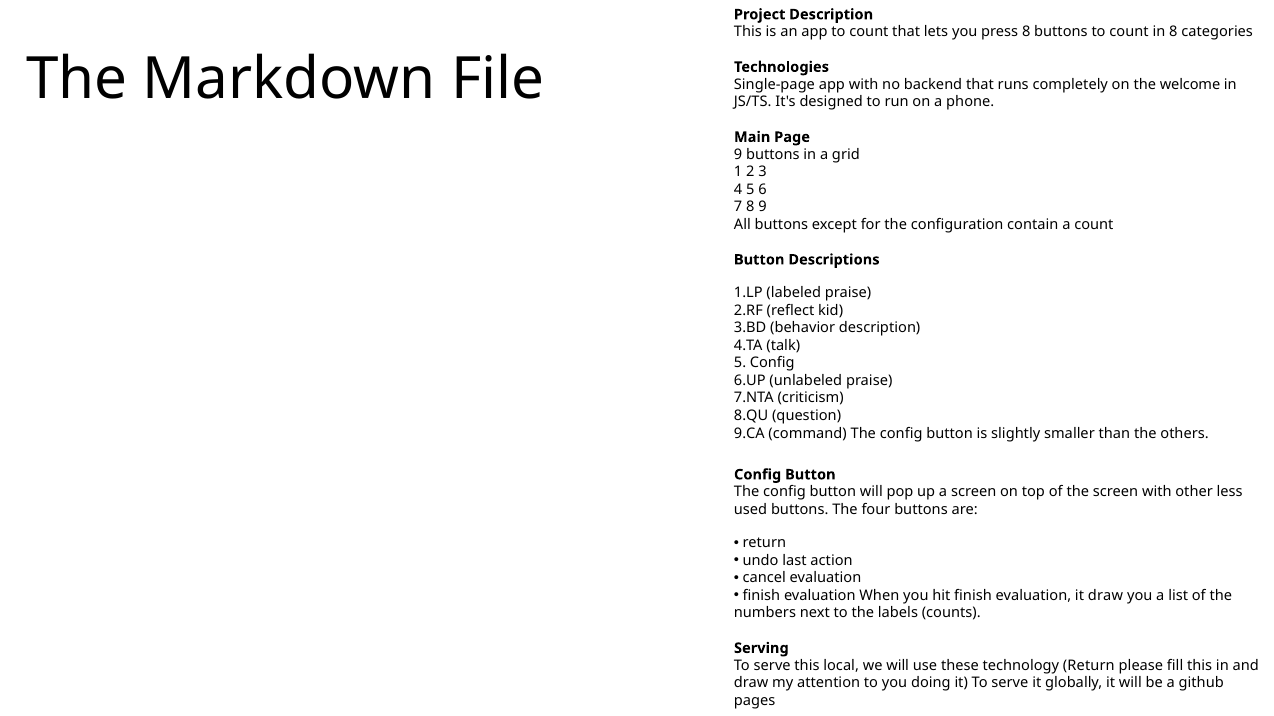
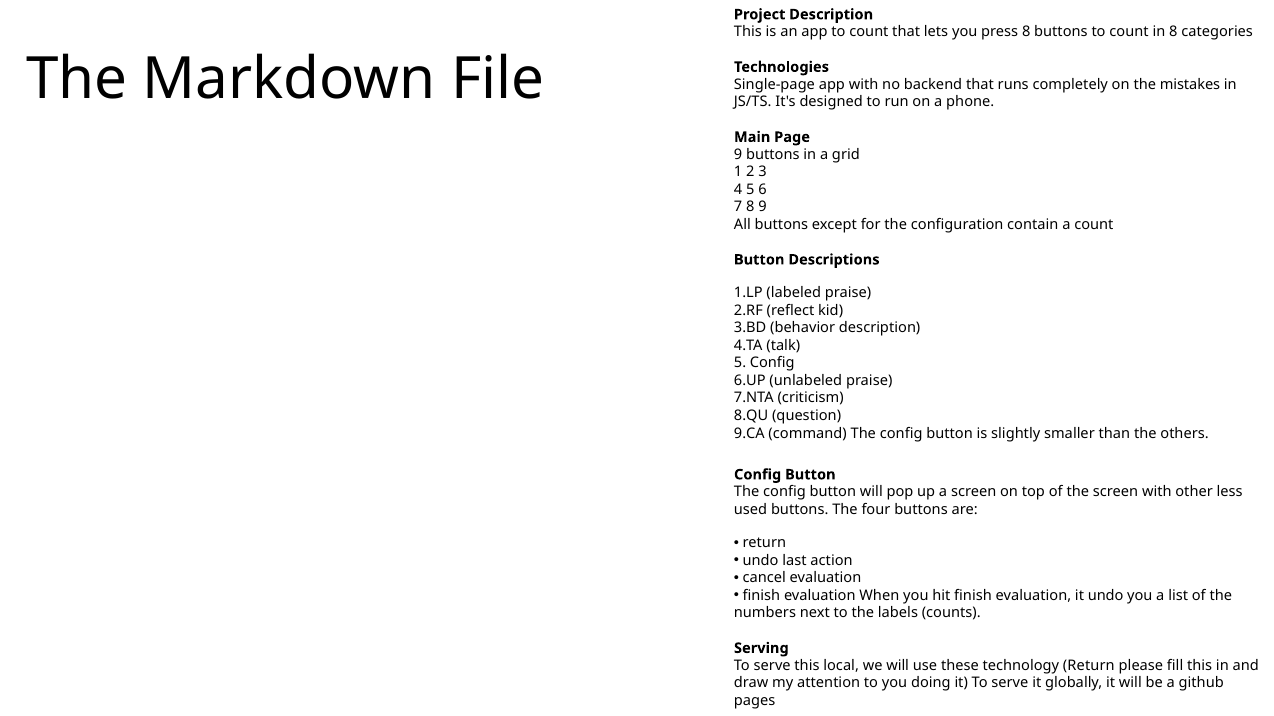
welcome: welcome -> mistakes (1190, 85)
it draw: draw -> undo (1106, 596)
